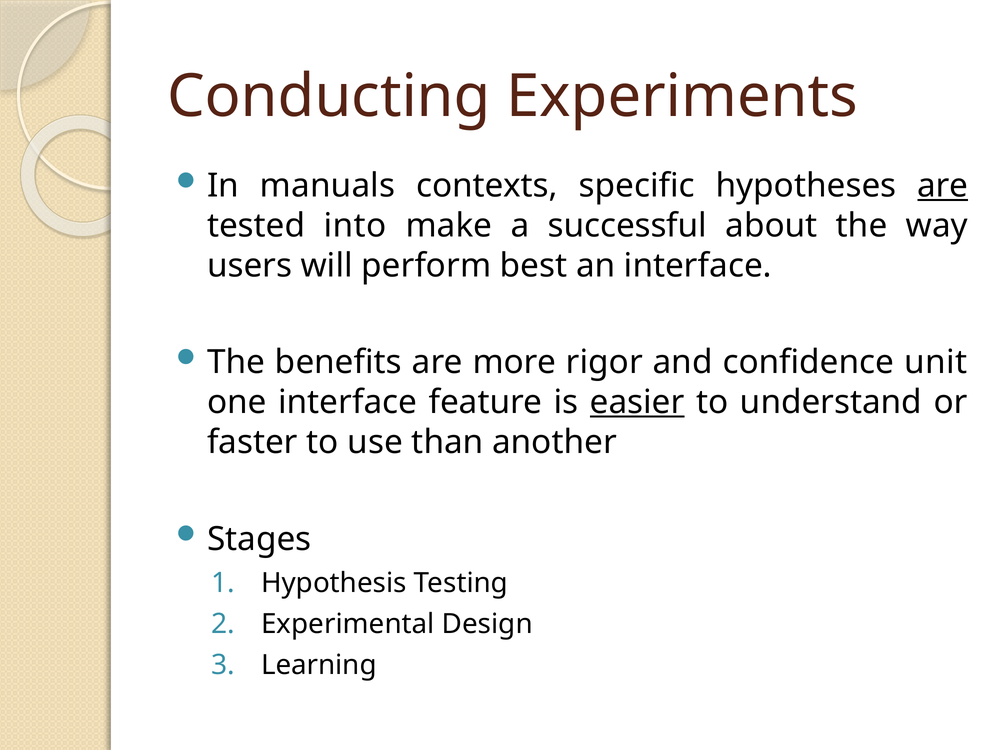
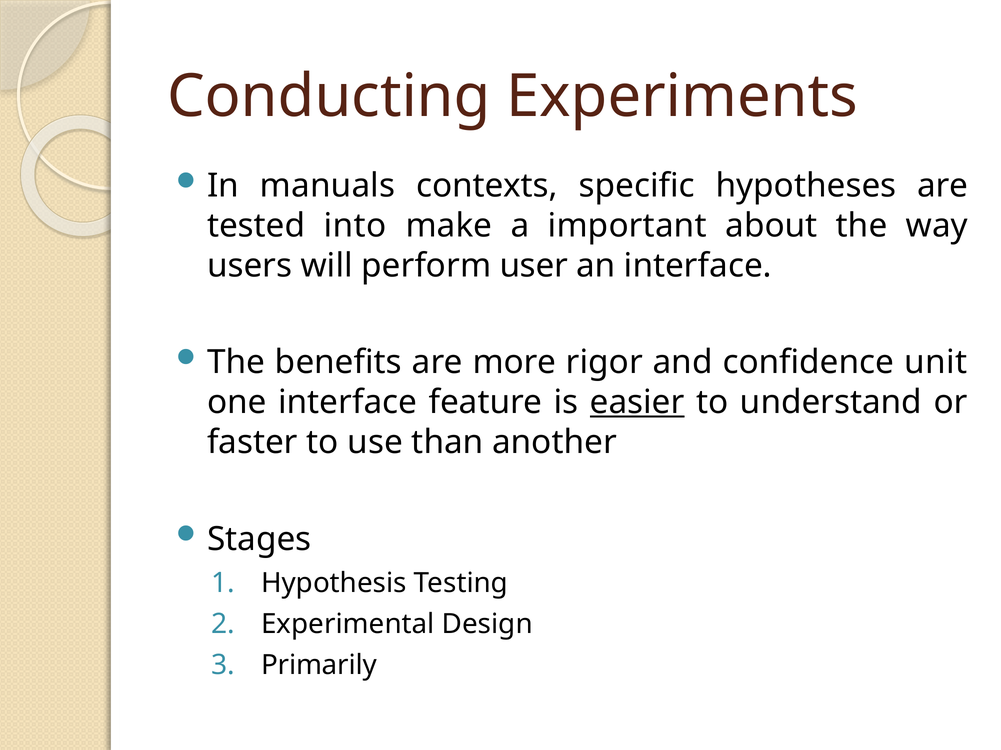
are underline: present -> none (943, 186)
successful: successful -> important (627, 226)
best: best -> user (534, 266)
Learning: Learning -> Primarily (319, 666)
